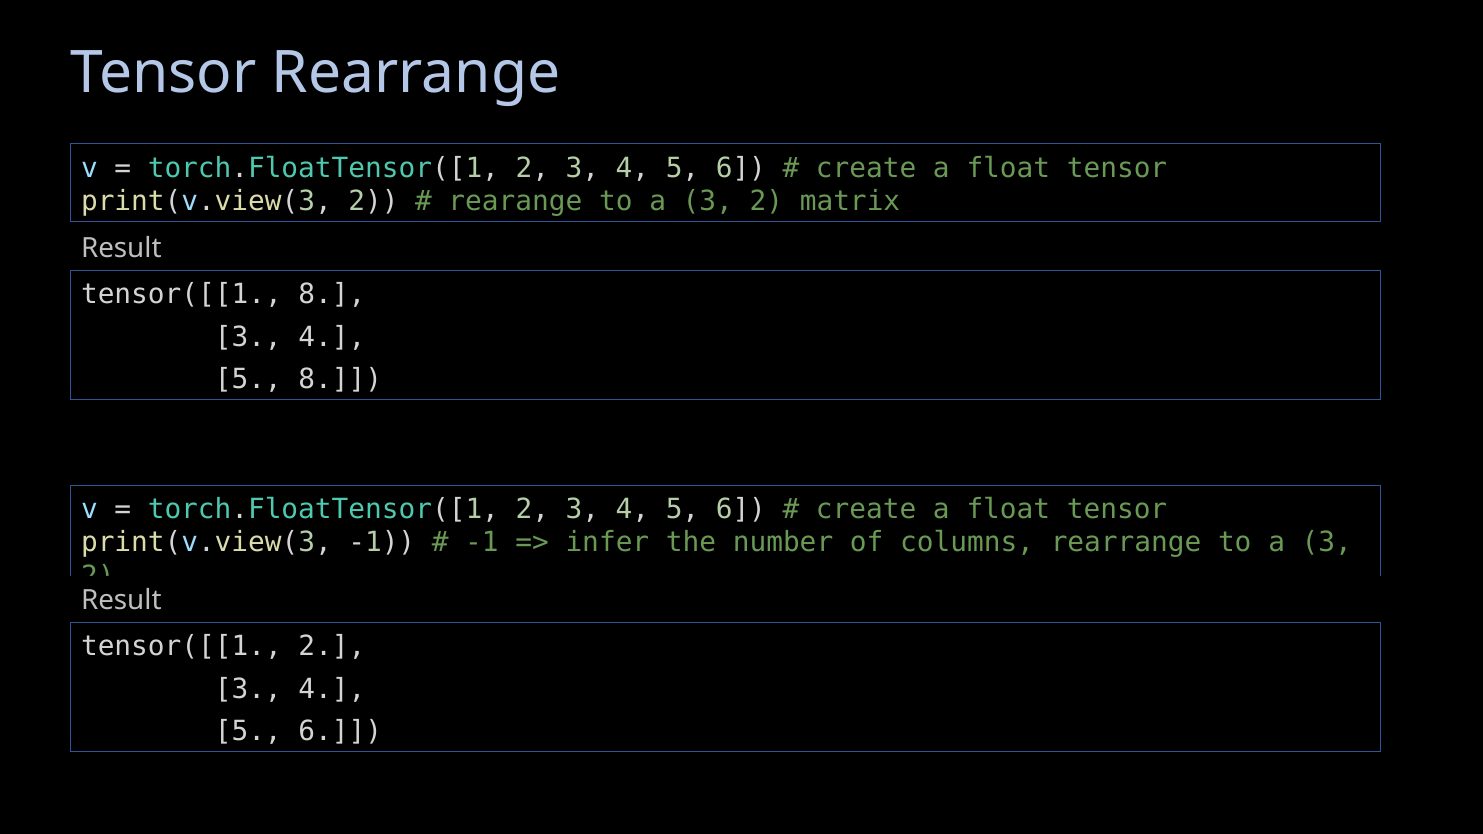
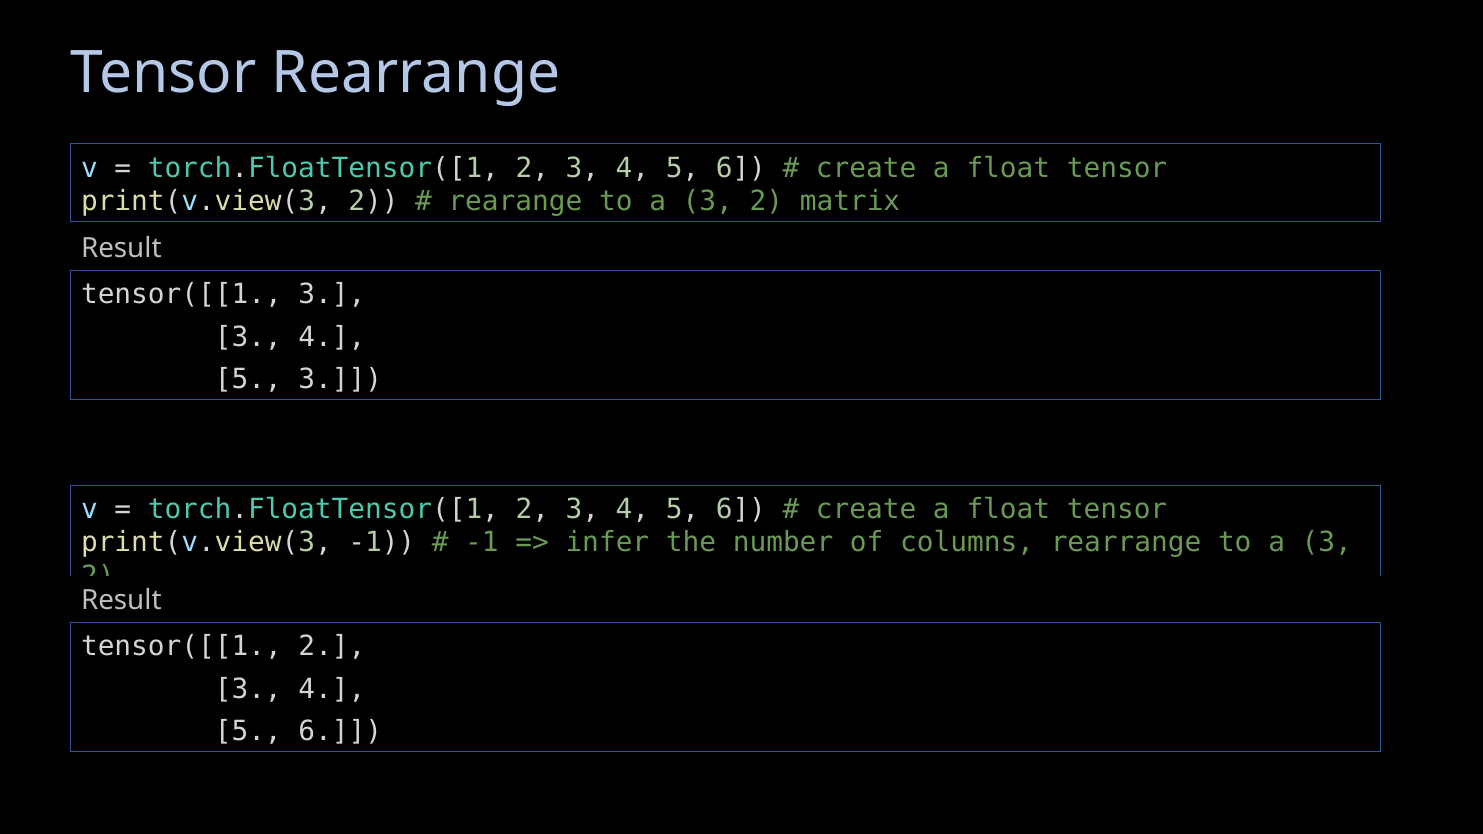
tensor([[1 8: 8 -> 3 (332, 295)
5 8: 8 -> 3 (340, 380)
